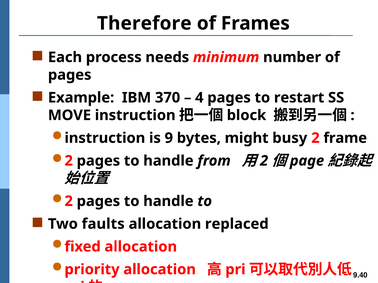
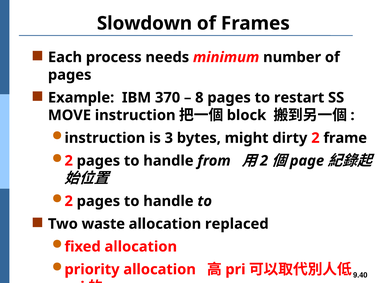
Therefore: Therefore -> Slowdown (144, 23)
4: 4 -> 8 (199, 98)
9: 9 -> 3 (169, 138)
busy: busy -> dirty (290, 138)
faults: faults -> waste (103, 224)
